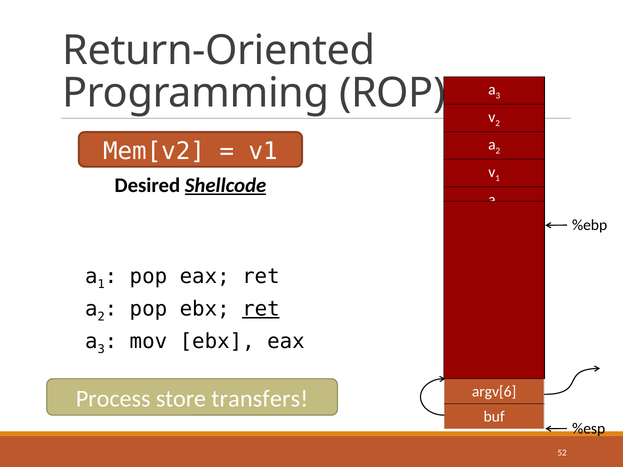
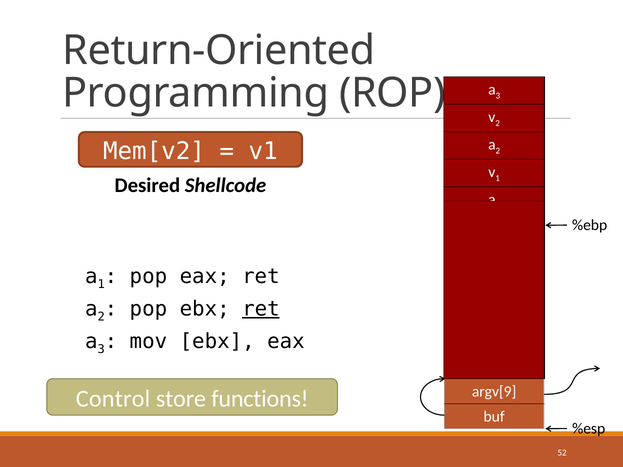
Shellcode underline: present -> none (226, 185)
argv[6: argv[6 -> argv[9 (494, 392)
Process: Process -> Control (113, 399)
transfers: transfers -> functions (260, 399)
